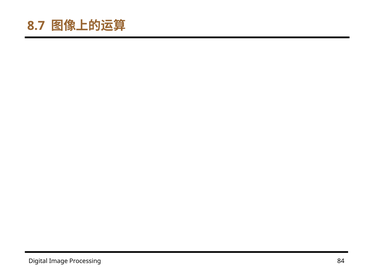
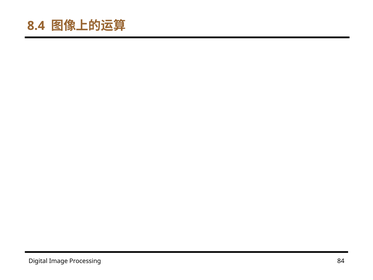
8.7: 8.7 -> 8.4 (36, 26)
